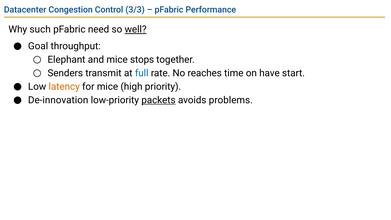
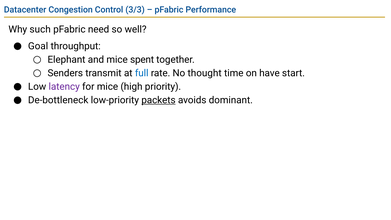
well underline: present -> none (136, 29)
stops: stops -> spent (142, 60)
reaches: reaches -> thought (205, 73)
latency colour: orange -> purple (64, 87)
De-innovation: De-innovation -> De-bottleneck (58, 100)
problems: problems -> dominant (231, 100)
